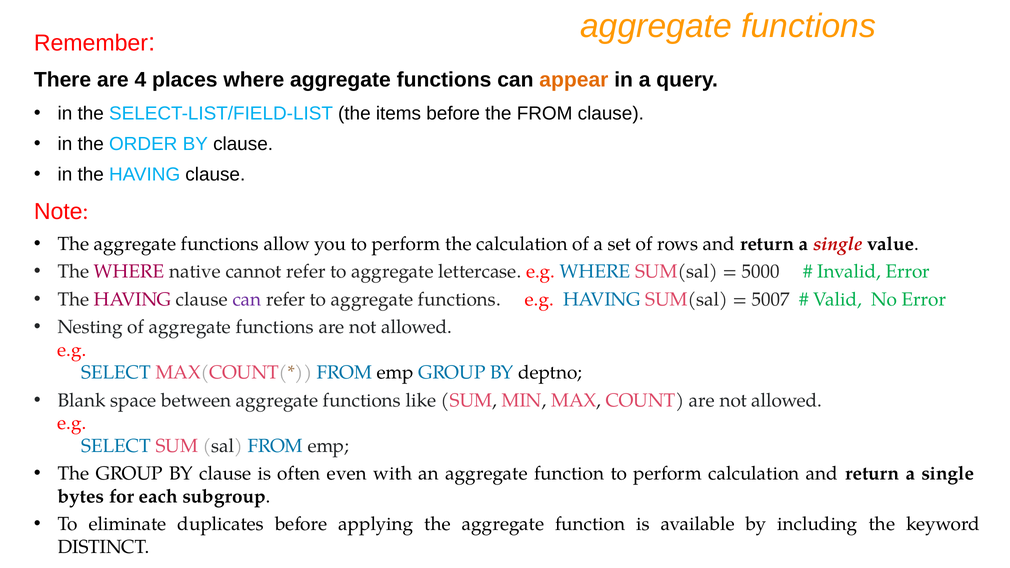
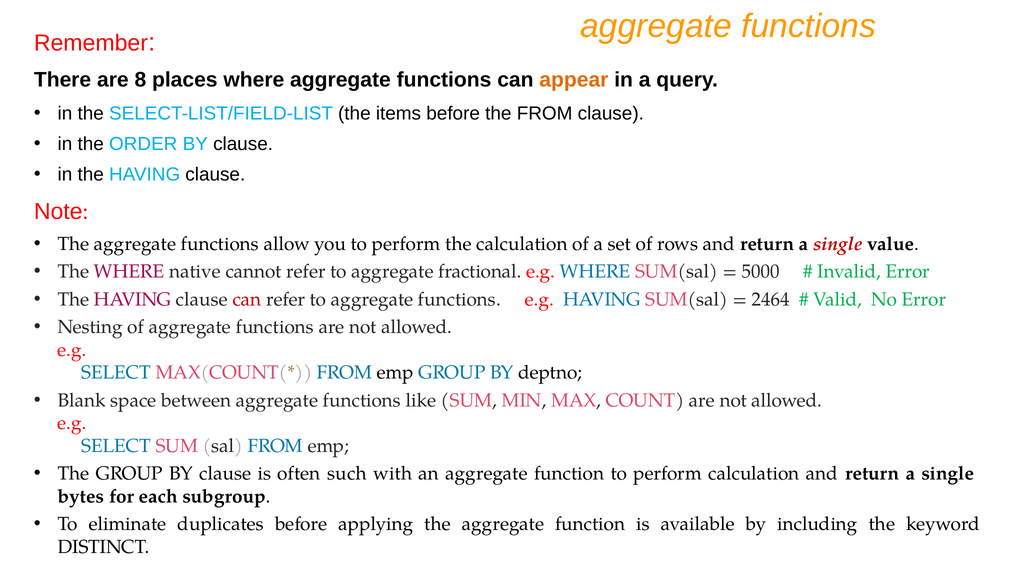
4: 4 -> 8 (140, 80)
lettercase: lettercase -> fractional (480, 272)
can colour: purple -> red (247, 299)
5007: 5007 -> 2464 (771, 299)
even: even -> such (347, 474)
